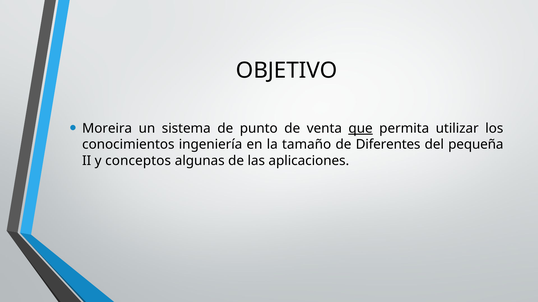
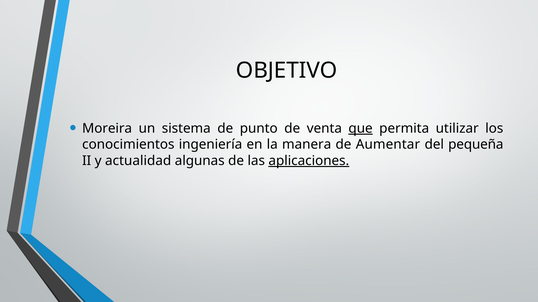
tamaño: tamaño -> manera (307, 145)
Diferentes: Diferentes -> Aumentar (388, 145)
conceptos: conceptos -> actualidad (138, 161)
aplicaciones underline: none -> present (309, 161)
